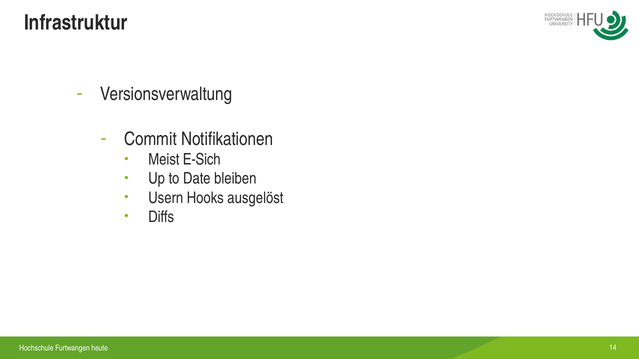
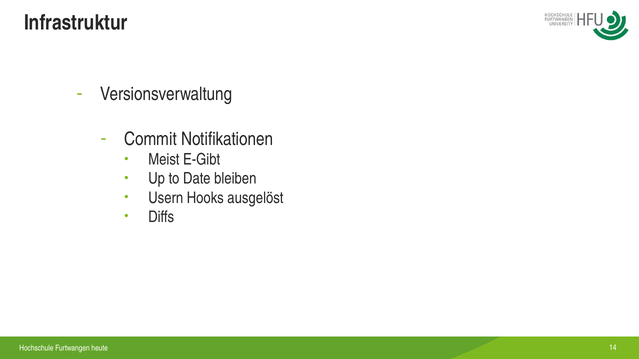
E-Sich: E-Sich -> E-Gibt (202, 160)
